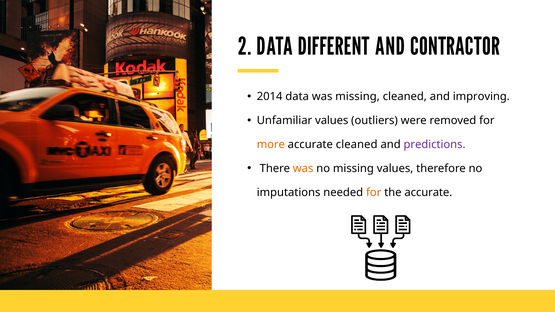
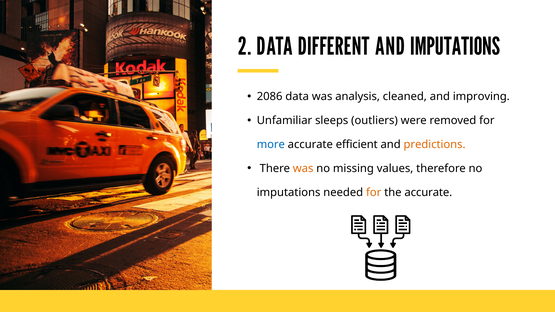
AND CONTRACTOR: CONTRACTOR -> IMPUTATIONS (455, 47)
2014: 2014 -> 2086 (270, 97)
was missing: missing -> analysis (358, 97)
Unfamiliar values: values -> sleeps (332, 121)
more colour: orange -> blue (271, 145)
accurate cleaned: cleaned -> efficient (357, 145)
predictions colour: purple -> orange (435, 145)
